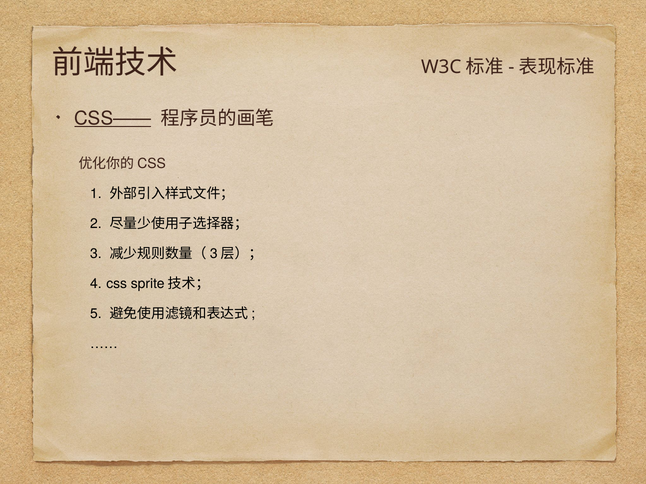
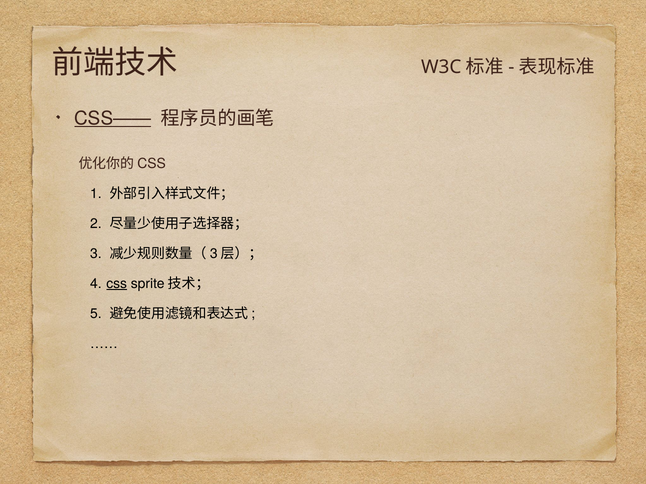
css underline: none -> present (117, 284)
